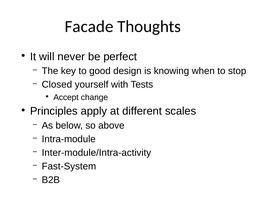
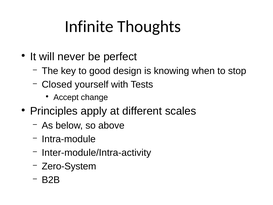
Facade: Facade -> Infinite (89, 26)
Fast-System: Fast-System -> Zero-System (69, 166)
